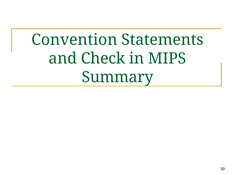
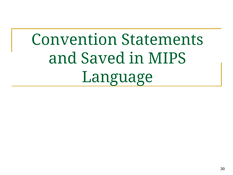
Check: Check -> Saved (103, 58)
Summary: Summary -> Language (118, 77)
